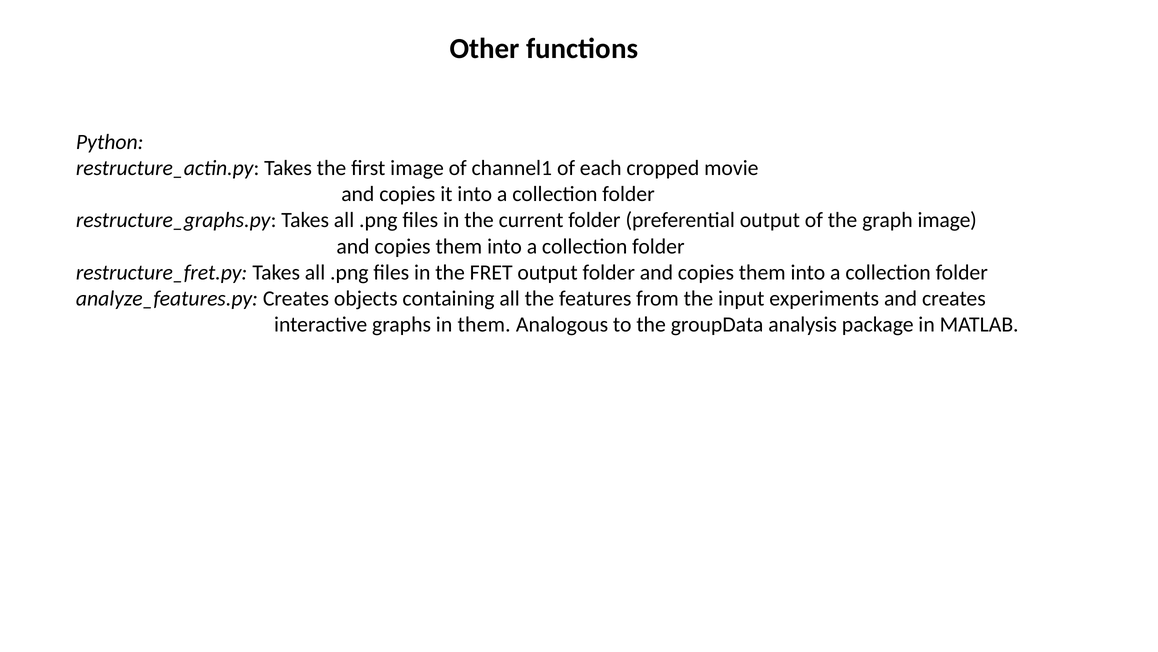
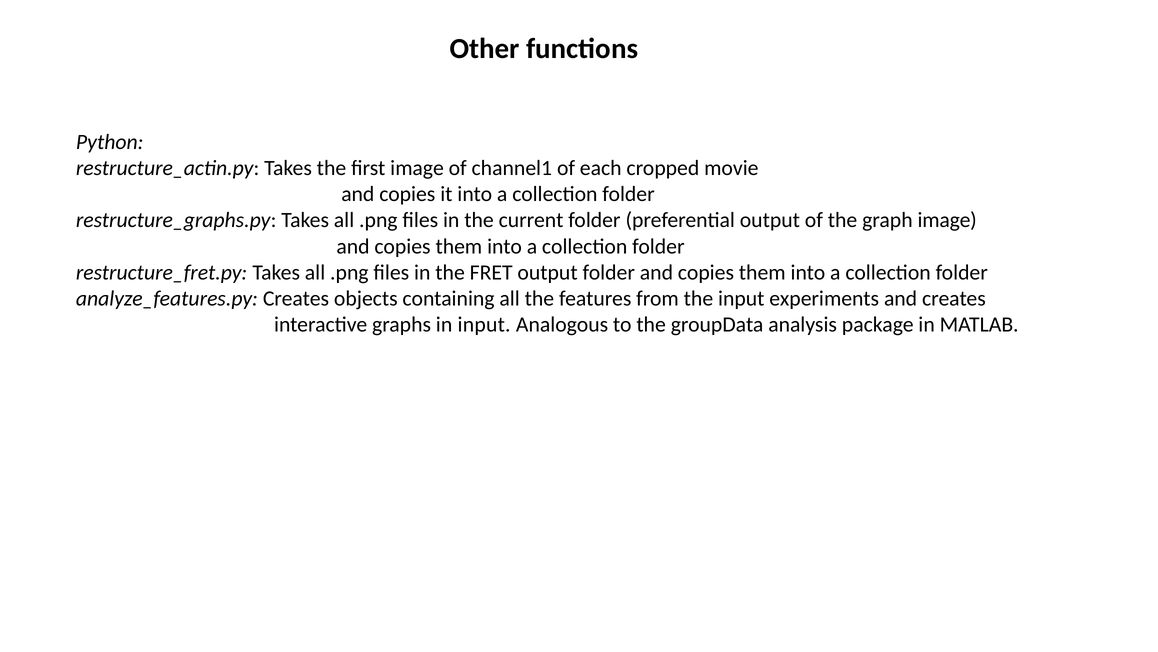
in them: them -> input (484, 324)
